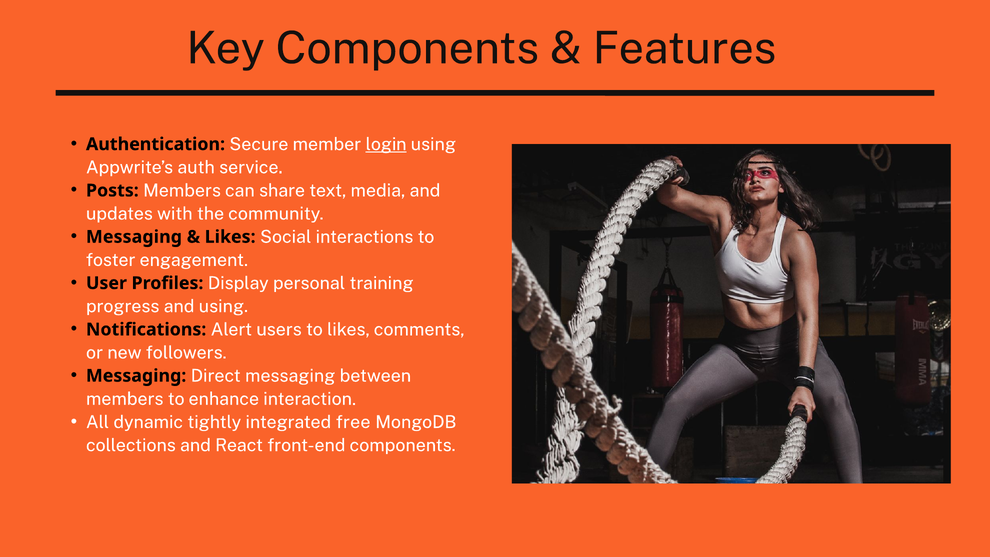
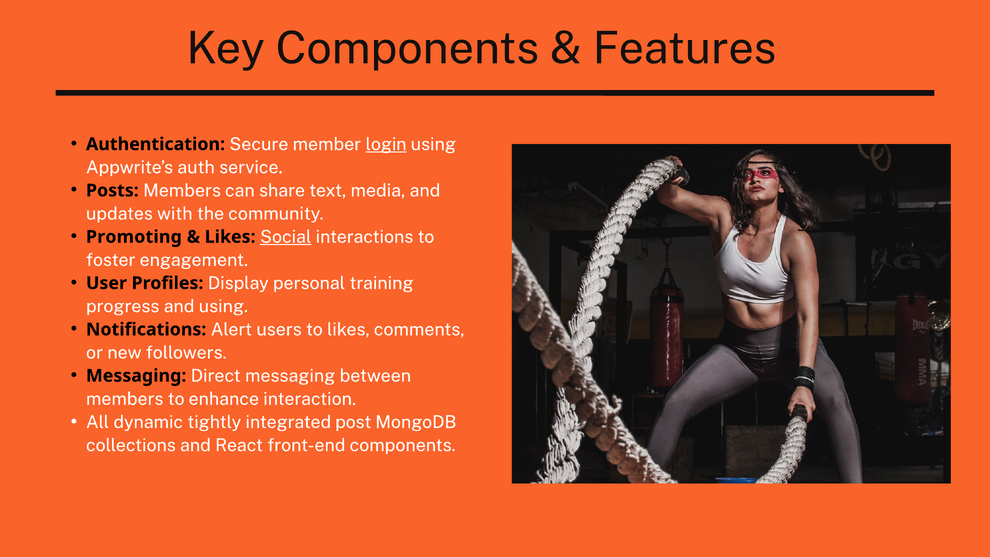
Messaging: Messaging -> Promoting (134, 237)
Social underline: none -> present (286, 237)
free: free -> post (353, 422)
